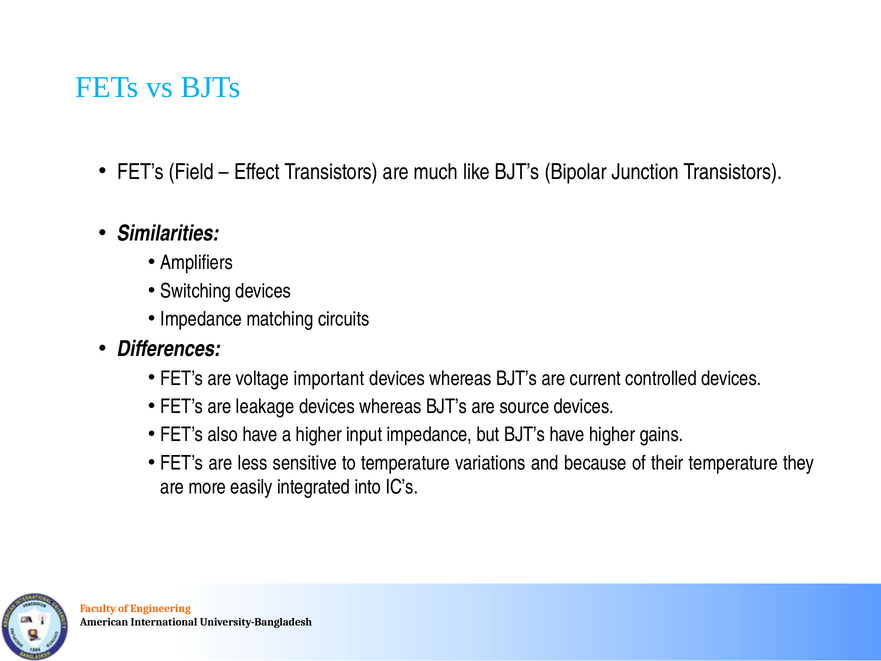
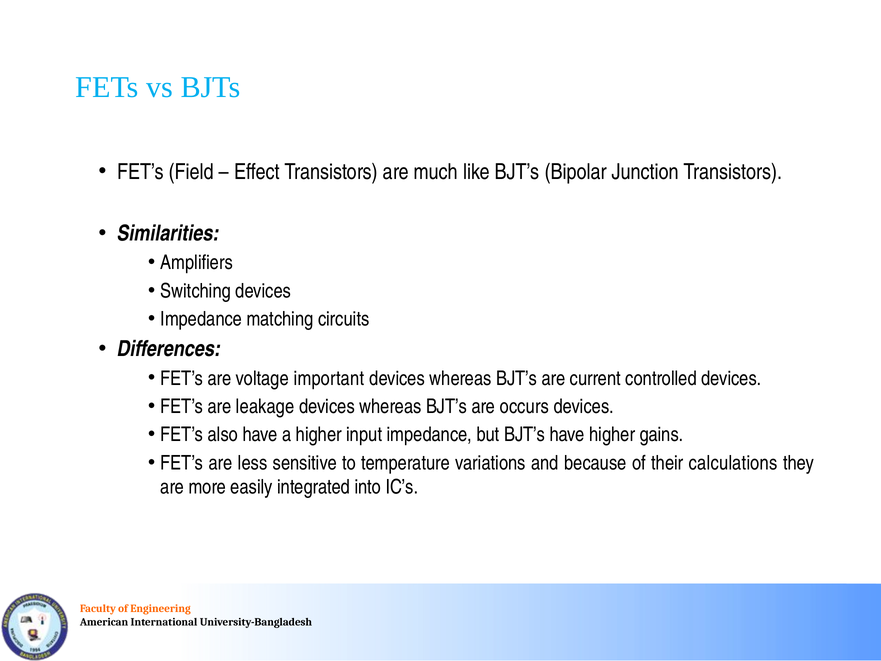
source: source -> occurs (524, 406)
their temperature: temperature -> calculations (733, 463)
